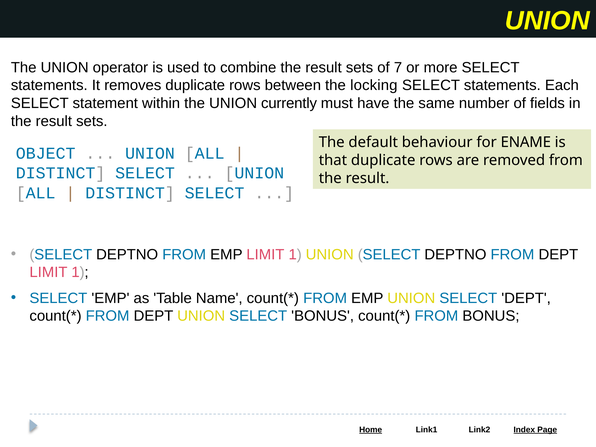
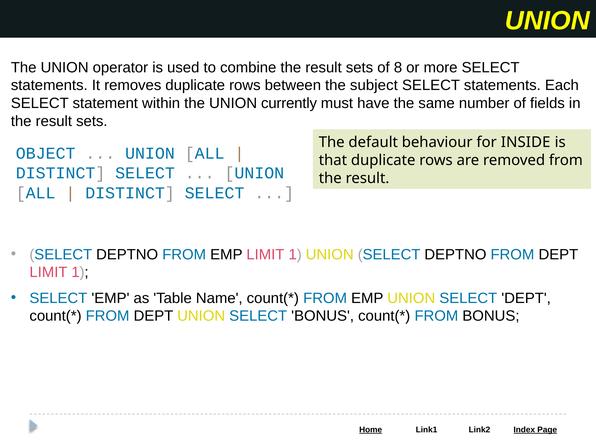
7: 7 -> 8 (398, 68)
locking: locking -> subject (374, 85)
ENAME: ENAME -> INSIDE (526, 142)
